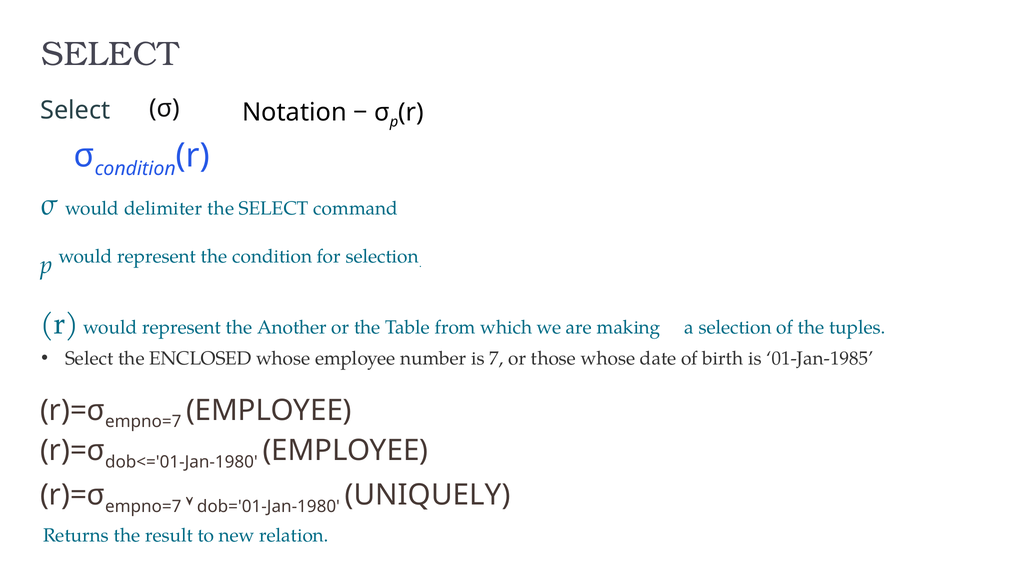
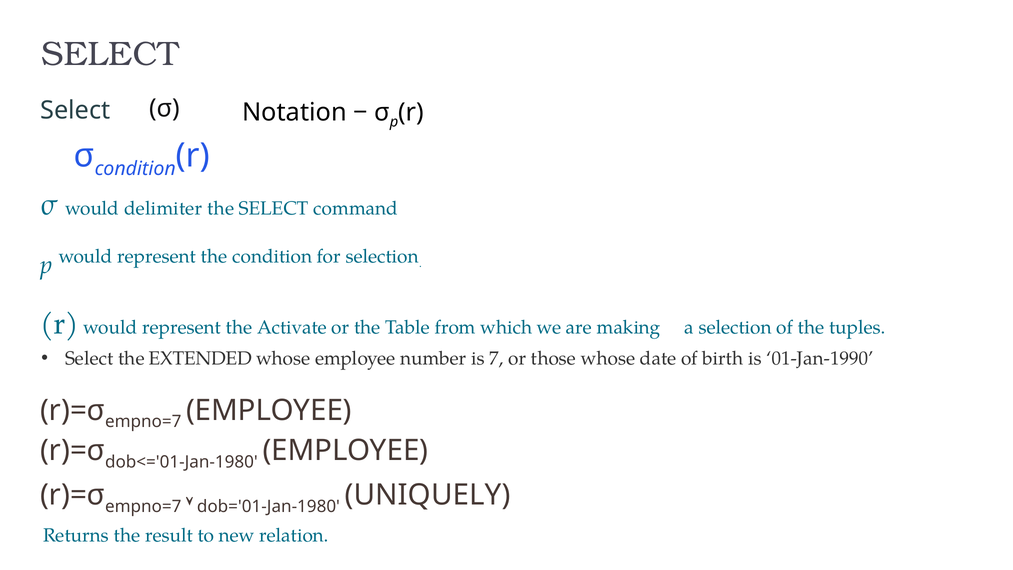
Another: Another -> Activate (292, 327)
ENCLOSED: ENCLOSED -> EXTENDED (200, 358)
01-Jan-1985: 01-Jan-1985 -> 01-Jan-1990 (820, 358)
